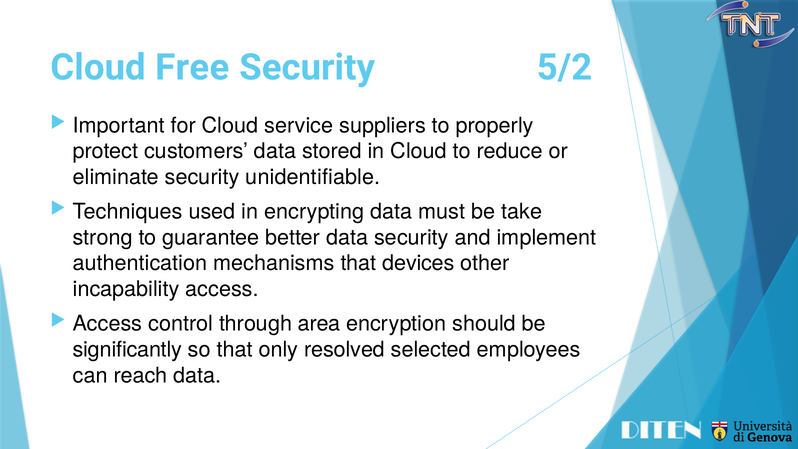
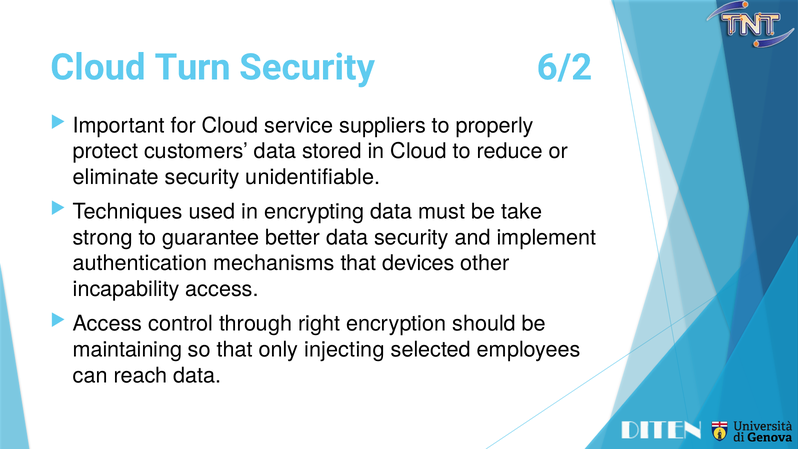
Free: Free -> Turn (193, 67)
5/2: 5/2 -> 6/2 (564, 67)
area: area -> right (319, 323)
significantly: significantly -> maintaining (127, 349)
resolved: resolved -> injecting (344, 349)
